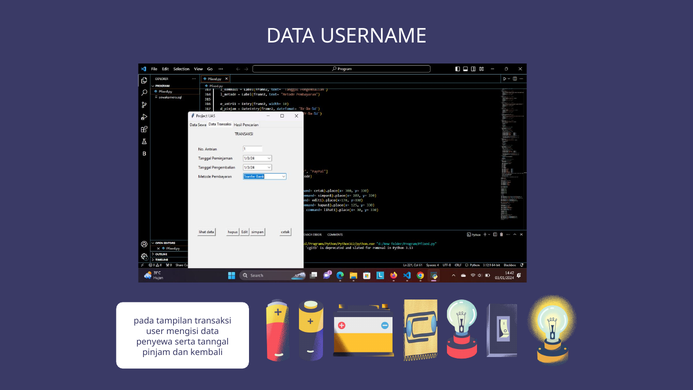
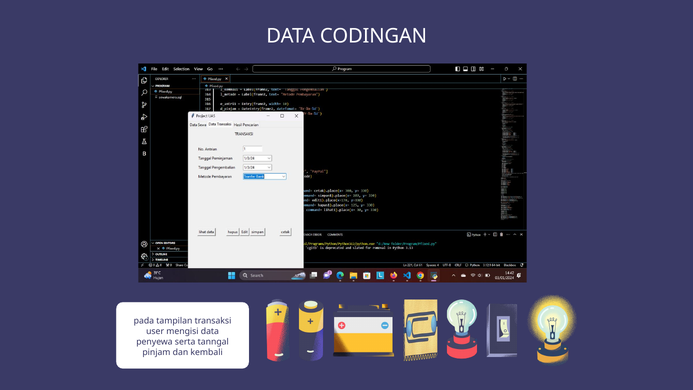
USERNAME: USERNAME -> CODINGAN (373, 36)
